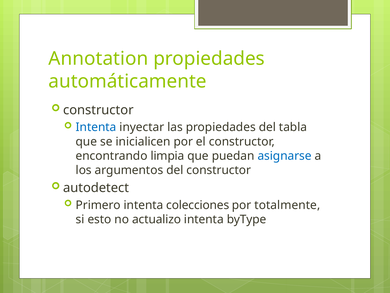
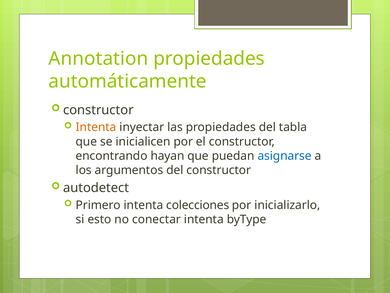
Intenta colour: blue -> orange (96, 127)
limpia: limpia -> hayan (167, 156)
totalmente: totalmente -> inicializarlo (287, 205)
actualizo: actualizo -> conectar (157, 219)
